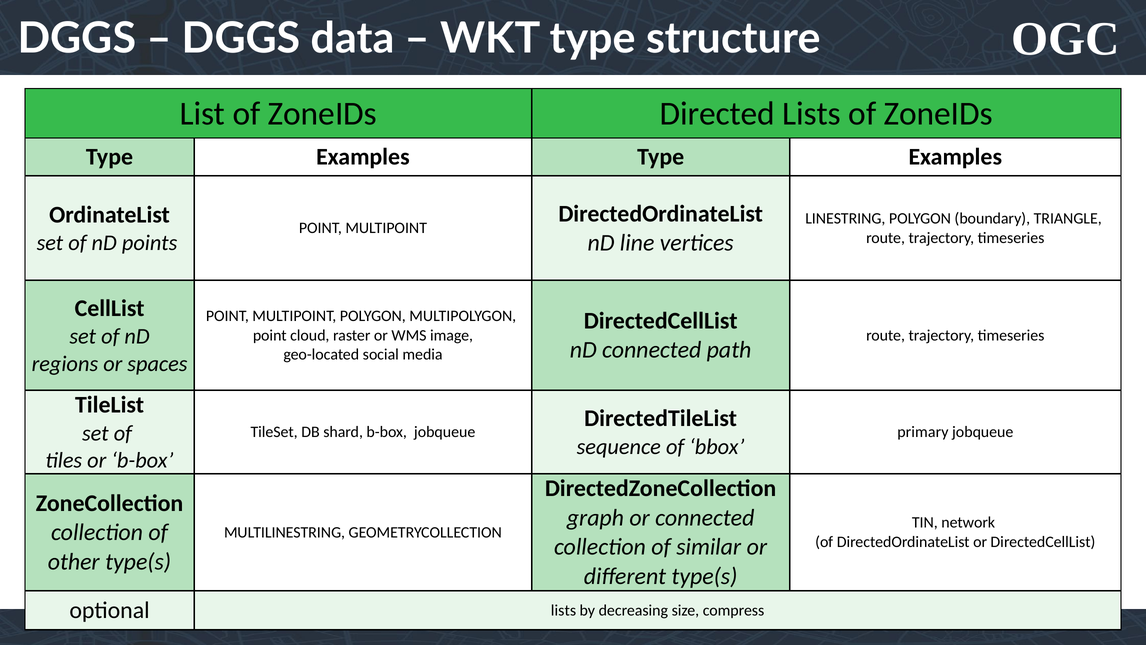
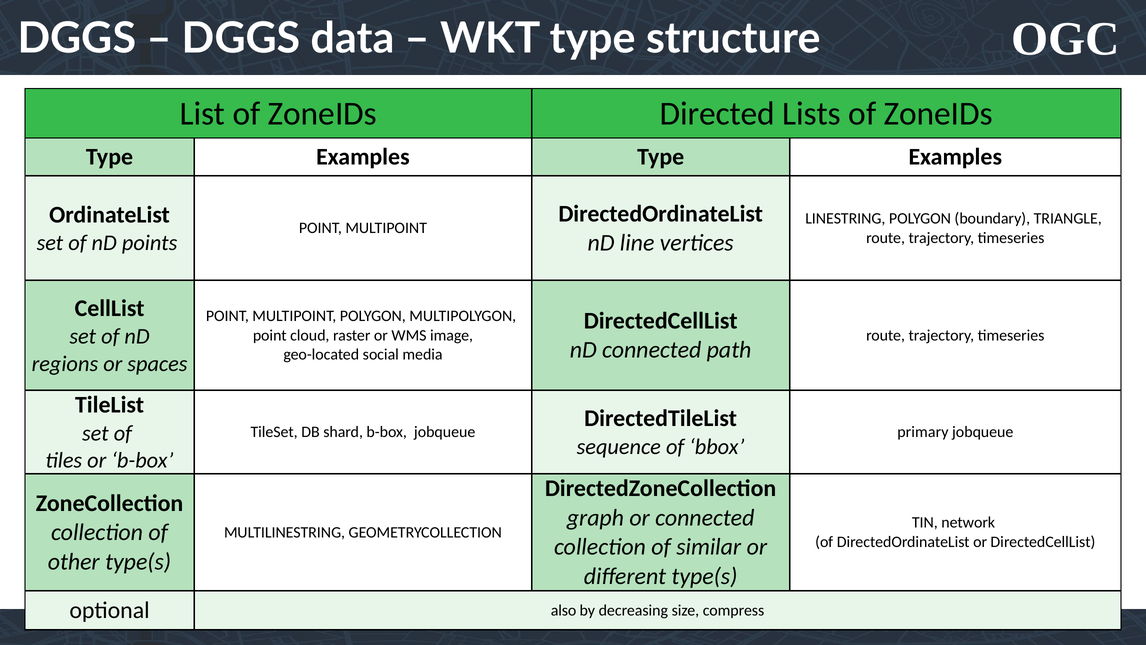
optional lists: lists -> also (564, 610)
